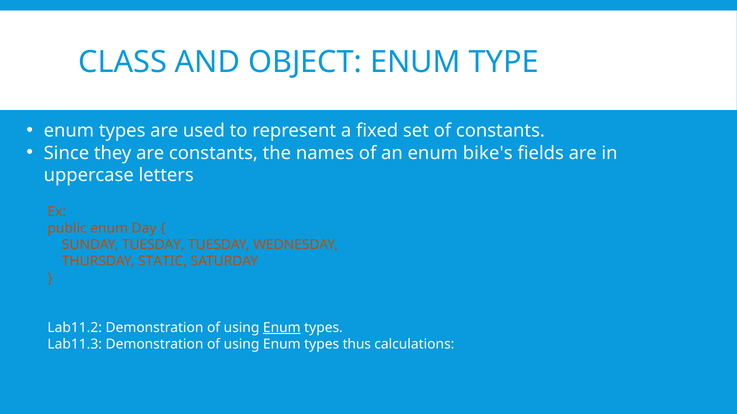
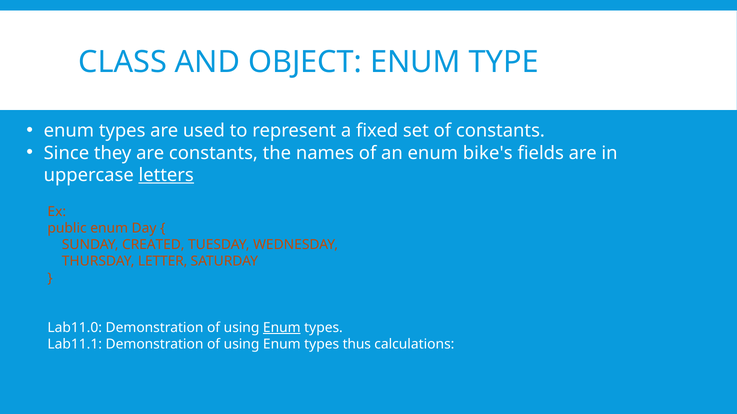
letters underline: none -> present (166, 175)
SUNDAY TUESDAY: TUESDAY -> CREATED (153, 245)
STATIC: STATIC -> LETTER (163, 262)
Lab11.2: Lab11.2 -> Lab11.0 (75, 328)
Lab11.3: Lab11.3 -> Lab11.1 (75, 345)
